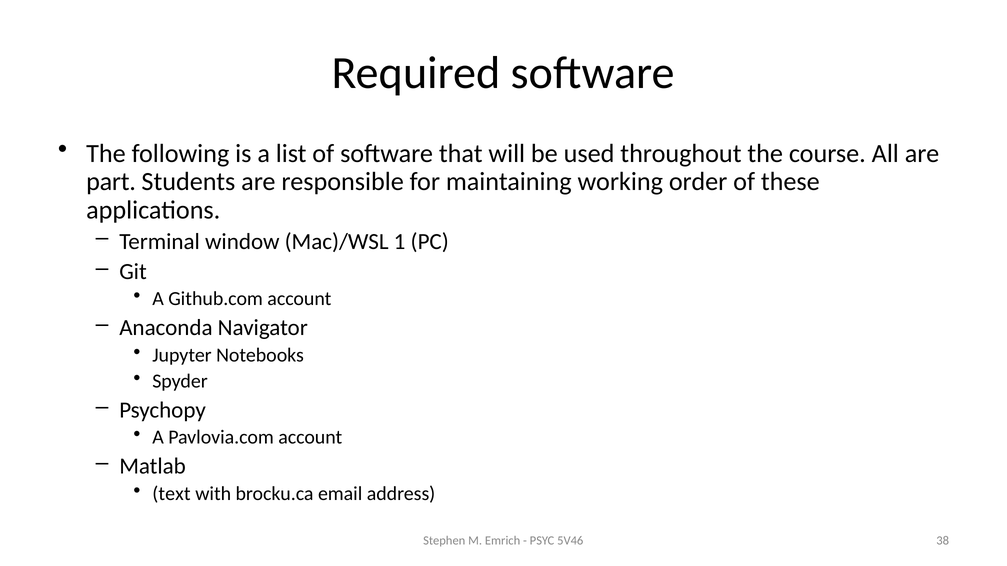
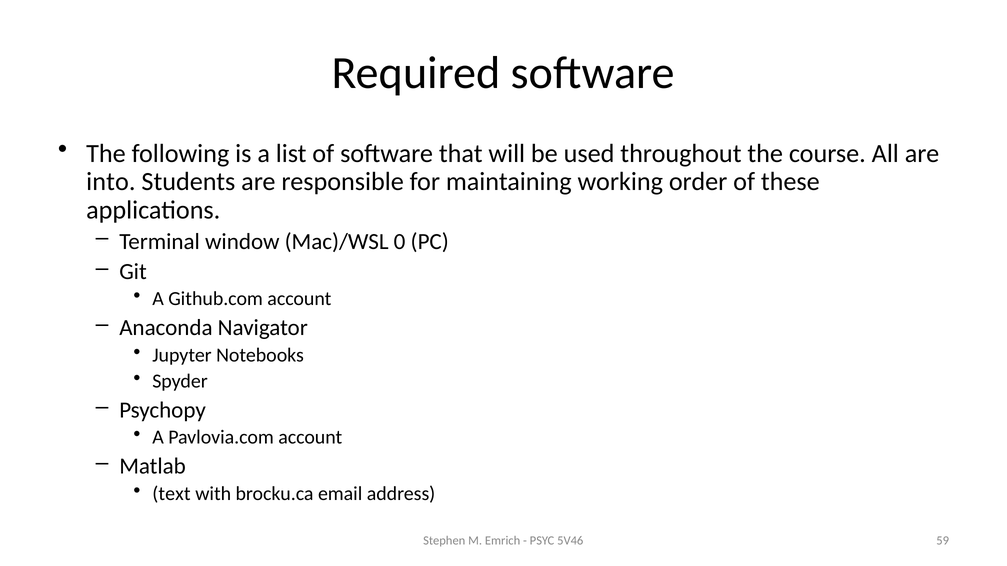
part: part -> into (111, 182)
1: 1 -> 0 (400, 242)
38: 38 -> 59 (943, 541)
